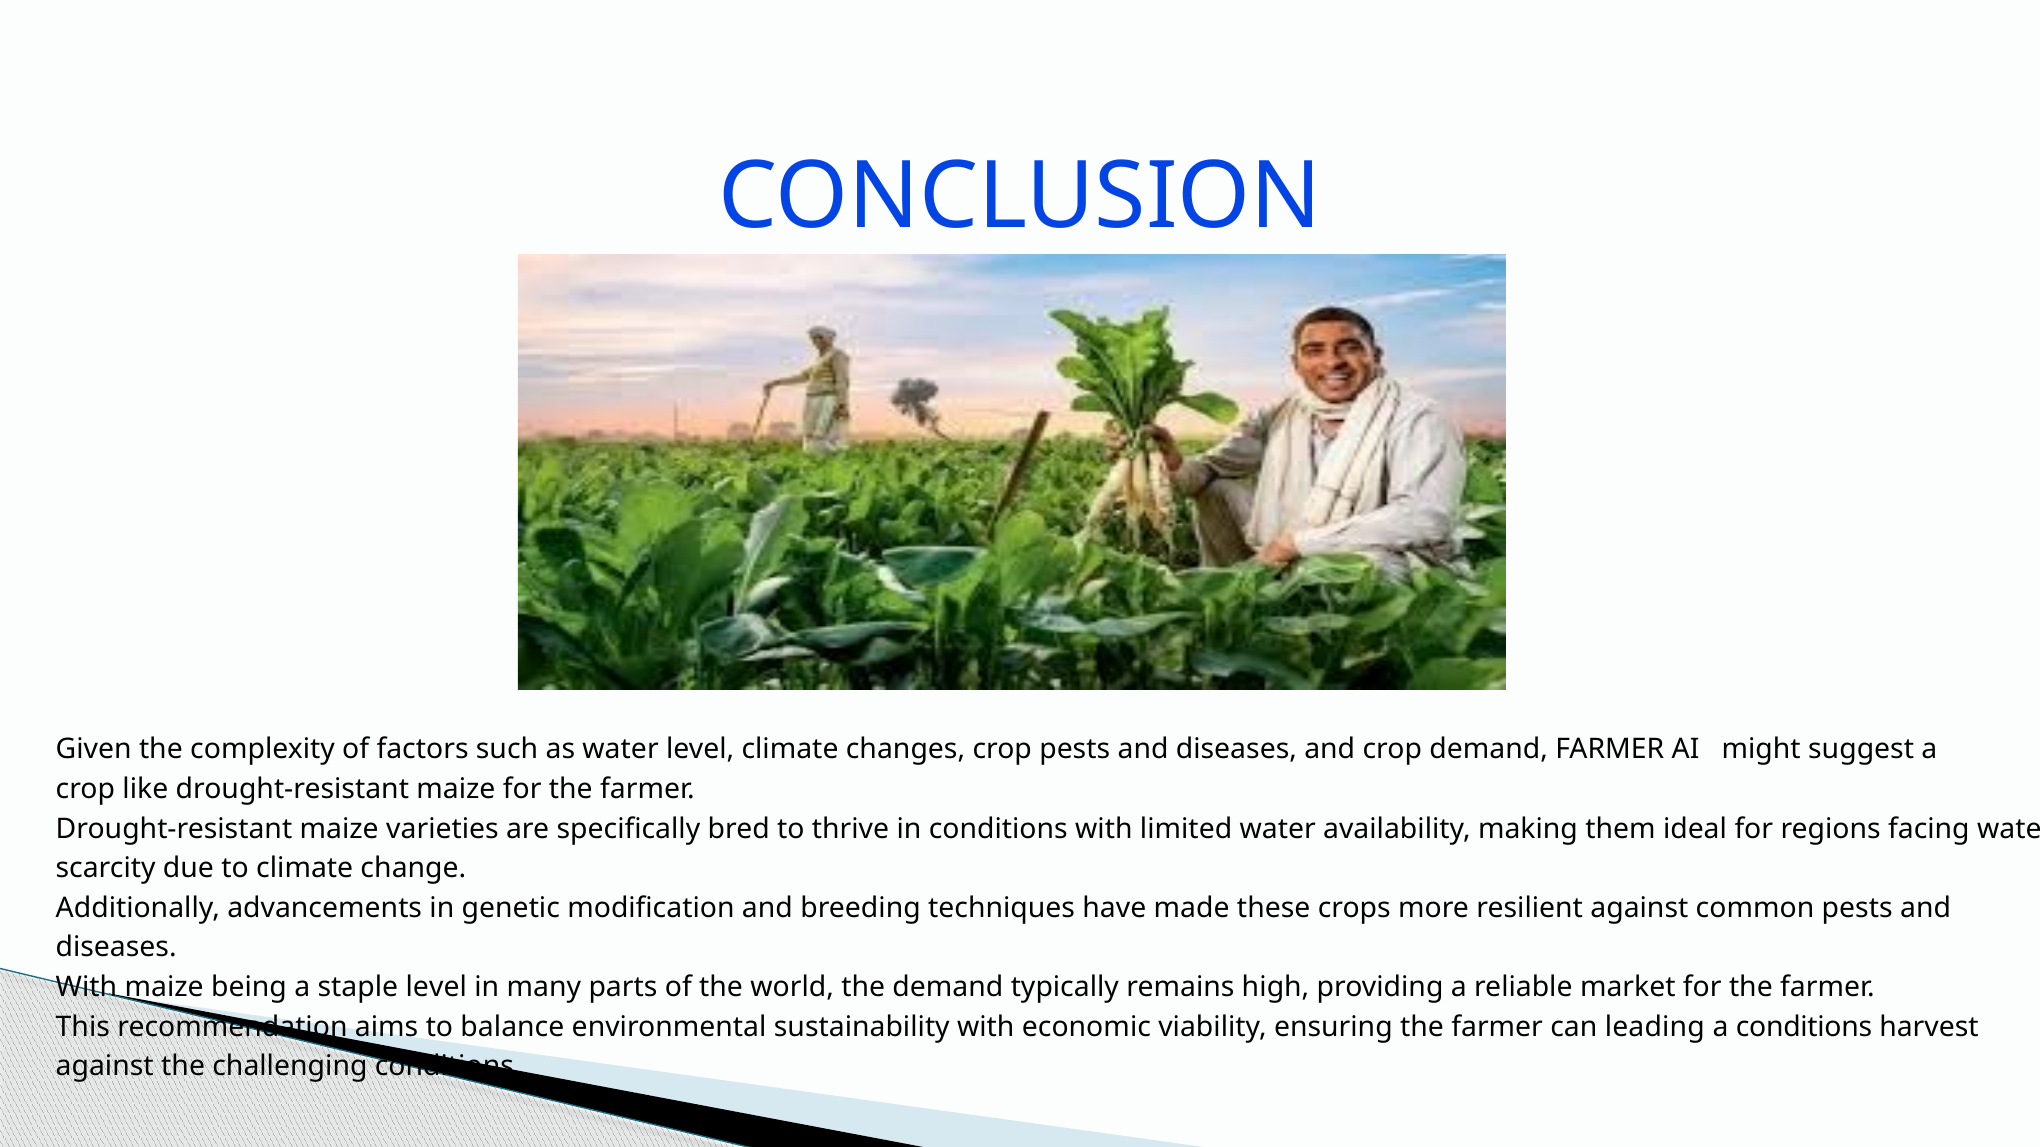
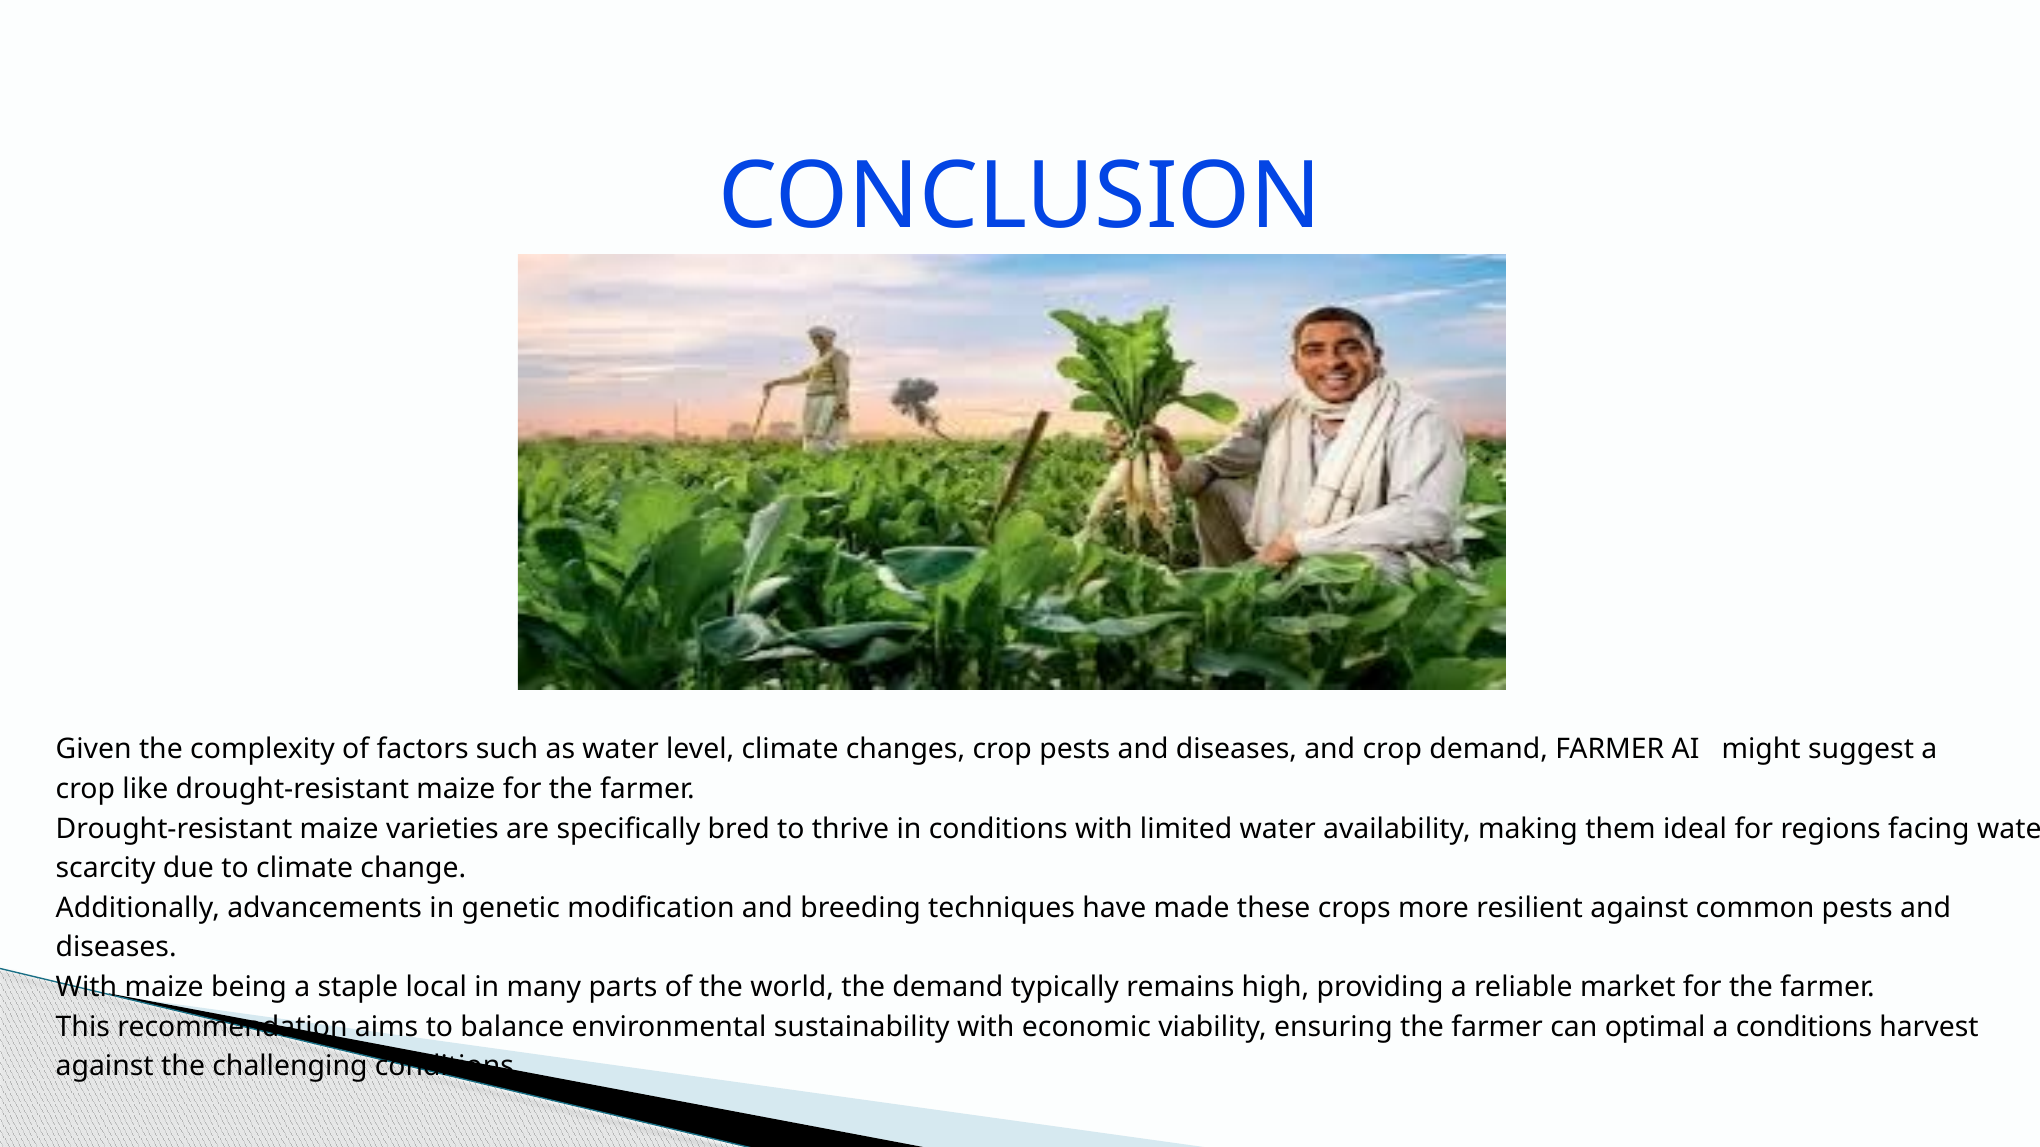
staple level: level -> local (436, 988)
leading: leading -> optimal (1655, 1027)
